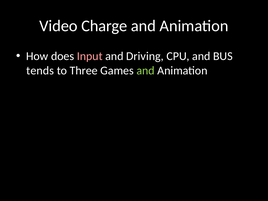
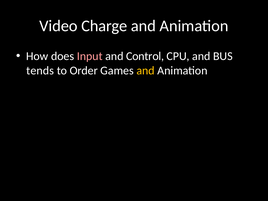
Driving: Driving -> Control (145, 56)
Three: Three -> Order (84, 71)
and colour: light green -> yellow (146, 71)
